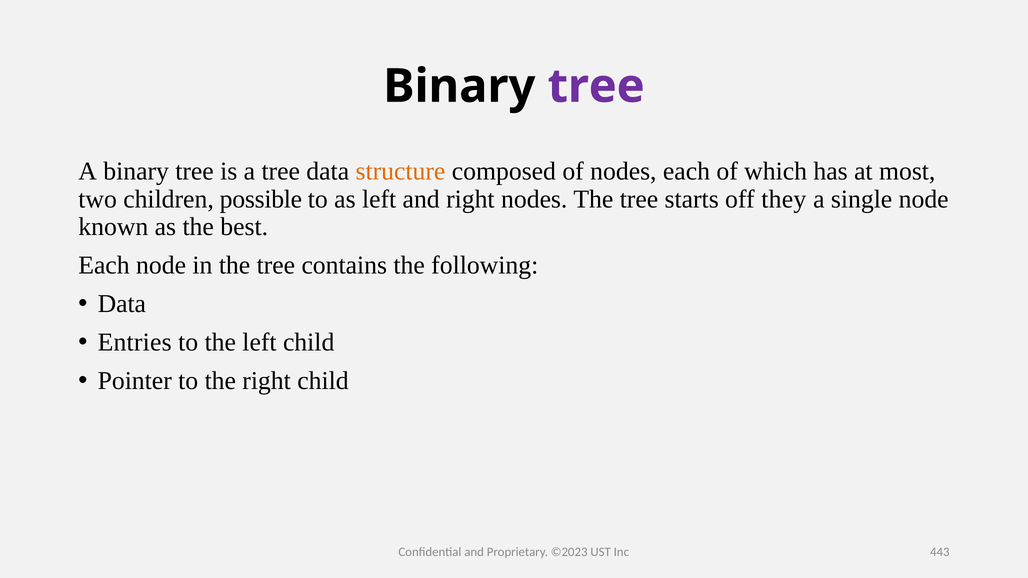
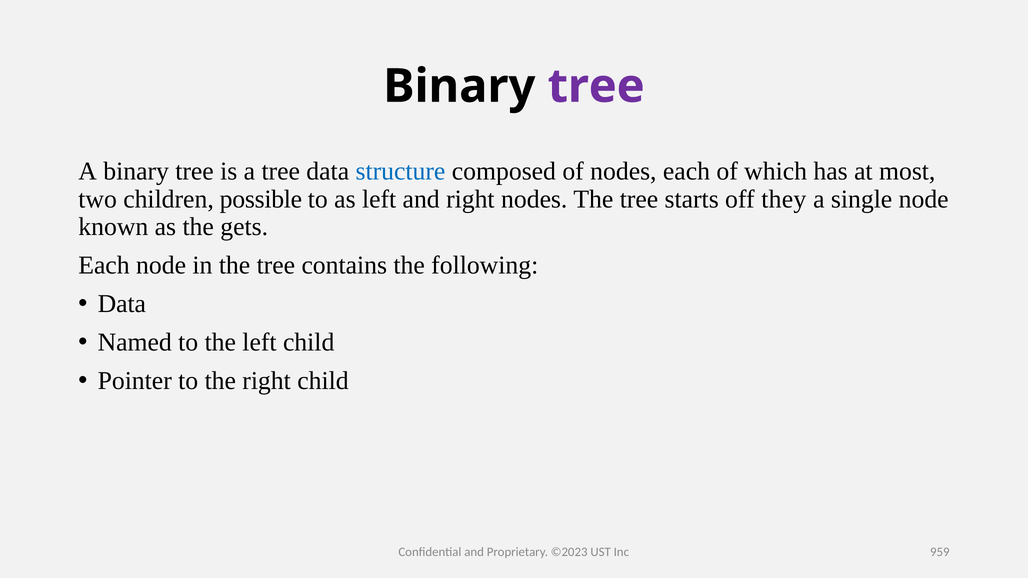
structure colour: orange -> blue (400, 172)
best: best -> gets (244, 227)
Entries: Entries -> Named (135, 342)
443: 443 -> 959 (940, 552)
